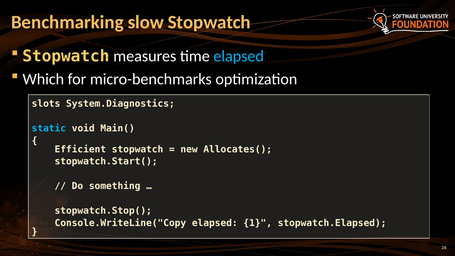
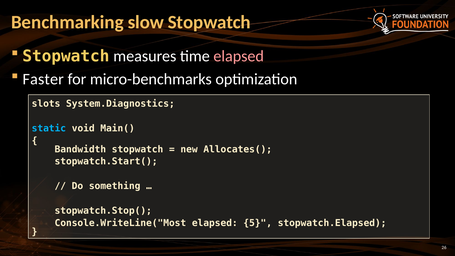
elapsed colour: light blue -> pink (239, 56)
Which: Which -> Faster (43, 79)
Efficient: Efficient -> Bandwidth (80, 149)
Console.WriteLine("Copy: Console.WriteLine("Copy -> Console.WriteLine("Most (120, 223)
1: 1 -> 5 (258, 223)
